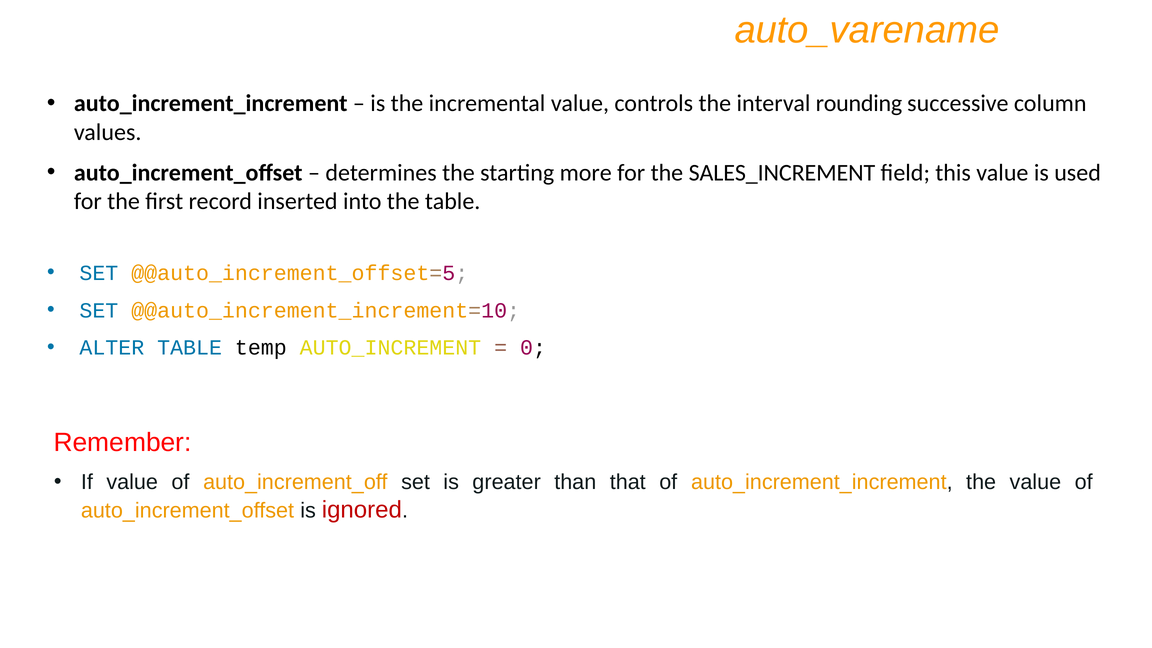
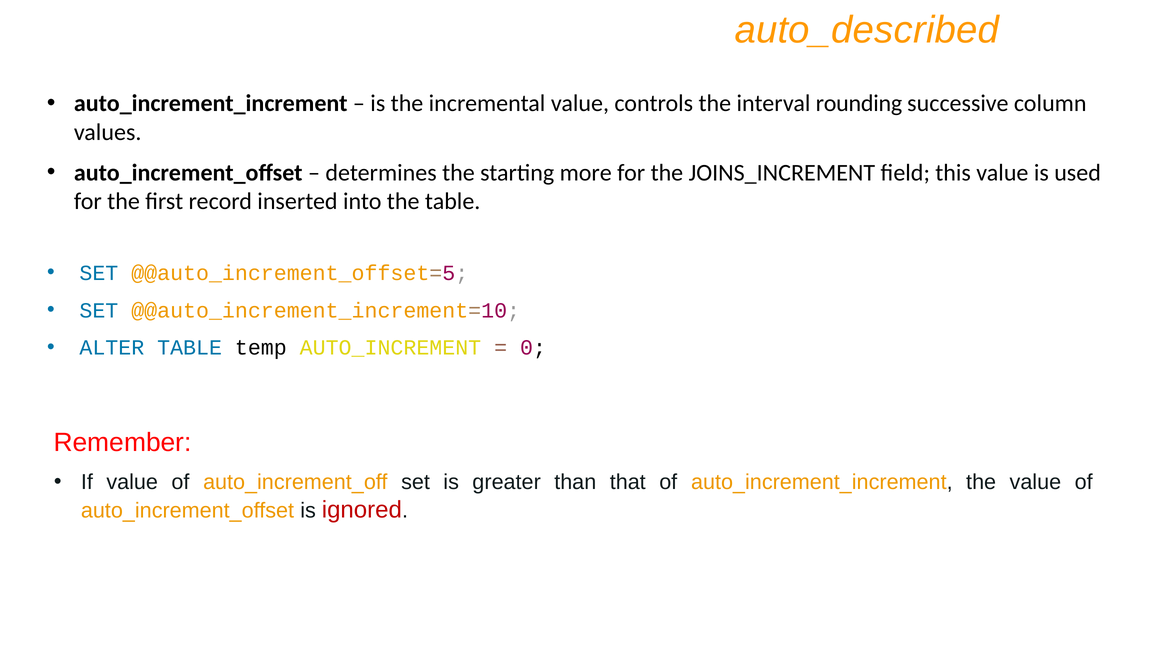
auto_varename: auto_varename -> auto_described (867, 30)
SALES_INCREMENT: SALES_INCREMENT -> JOINS_INCREMENT (782, 173)
